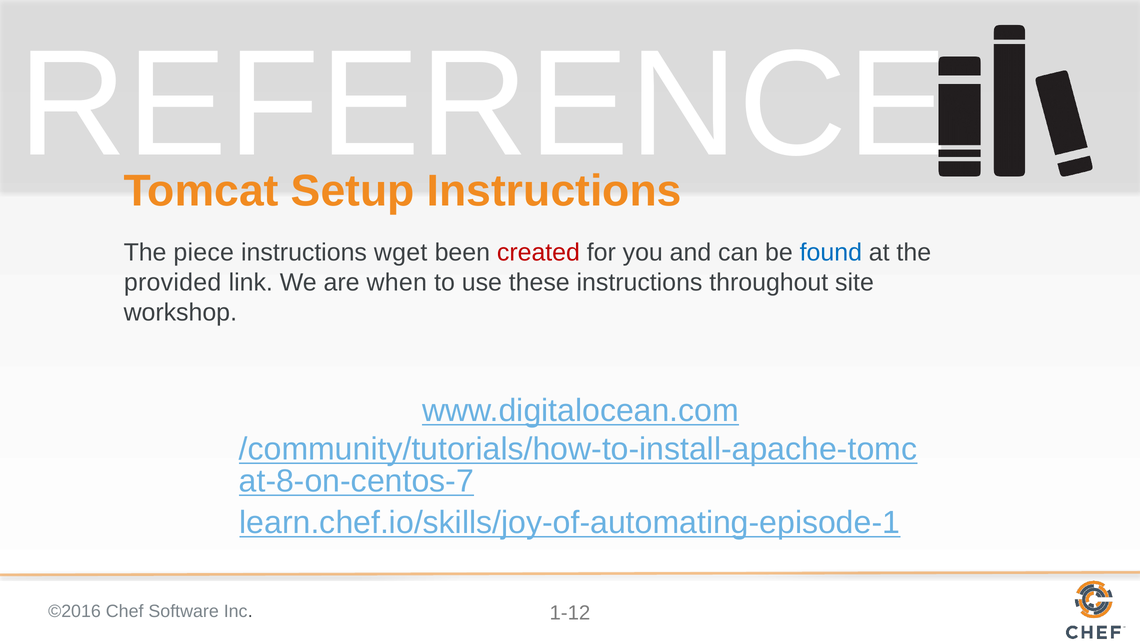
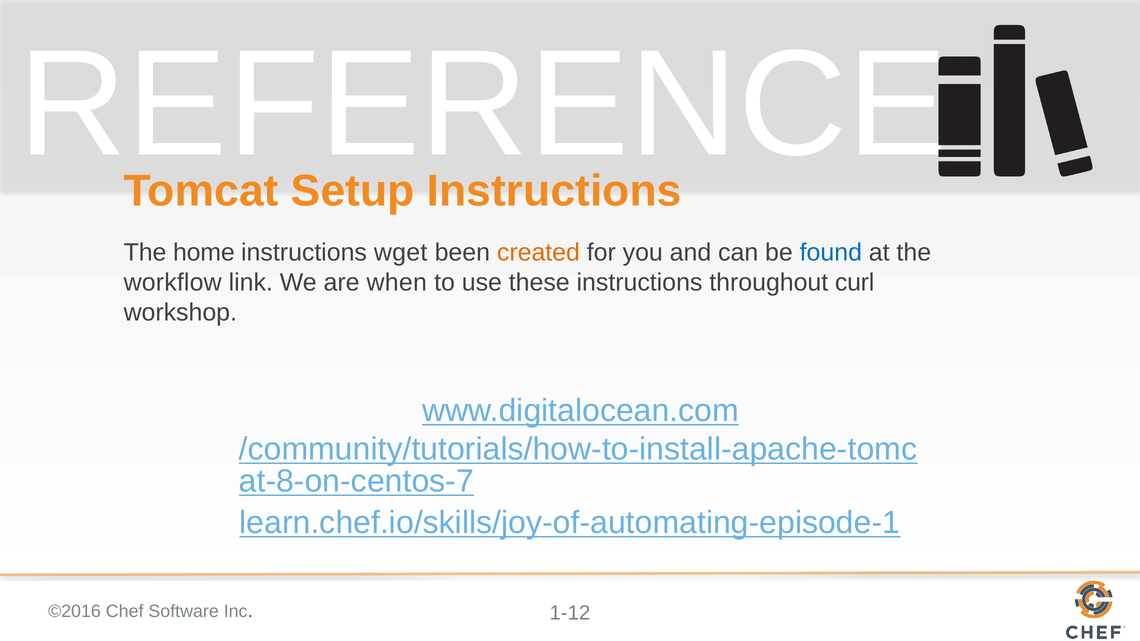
piece: piece -> home (204, 253)
created colour: red -> orange (538, 253)
provided: provided -> workflow (173, 282)
site: site -> curl (855, 282)
